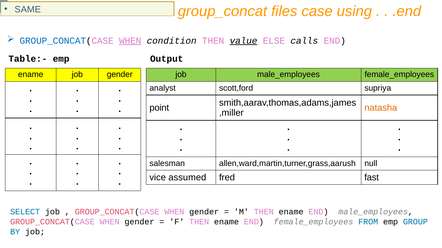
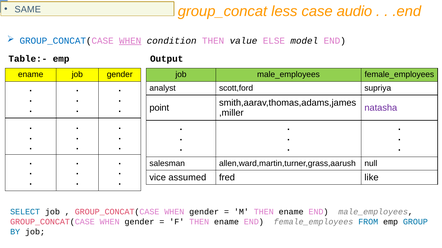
files: files -> less (284, 12)
using: using -> audio (354, 12)
value underline: present -> none (243, 41)
calls: calls -> model (304, 41)
natasha colour: orange -> purple (381, 108)
fast: fast -> like (372, 178)
